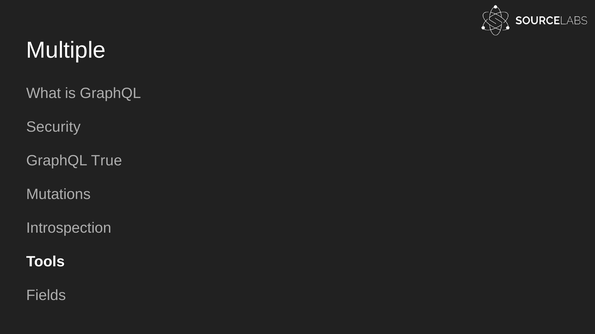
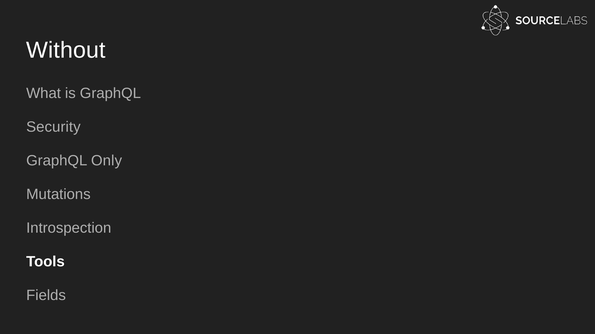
Multiple: Multiple -> Without (66, 50)
True: True -> Only (107, 161)
